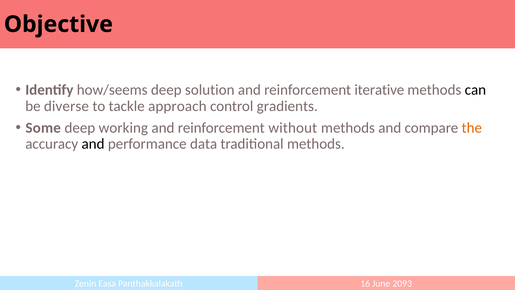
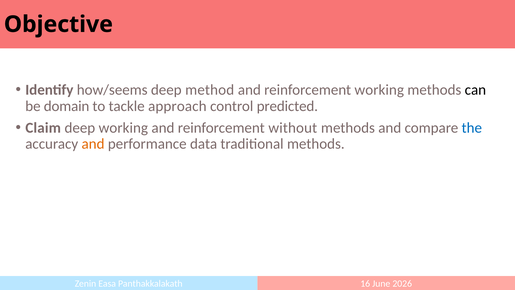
solution: solution -> method (210, 90)
reinforcement iterative: iterative -> working (379, 90)
diverse: diverse -> domain (67, 106)
gradients: gradients -> predicted (287, 106)
Some: Some -> Claim (43, 128)
the colour: orange -> blue (472, 128)
and colour: black -> orange (93, 144)
2093: 2093 -> 2026 (402, 283)
